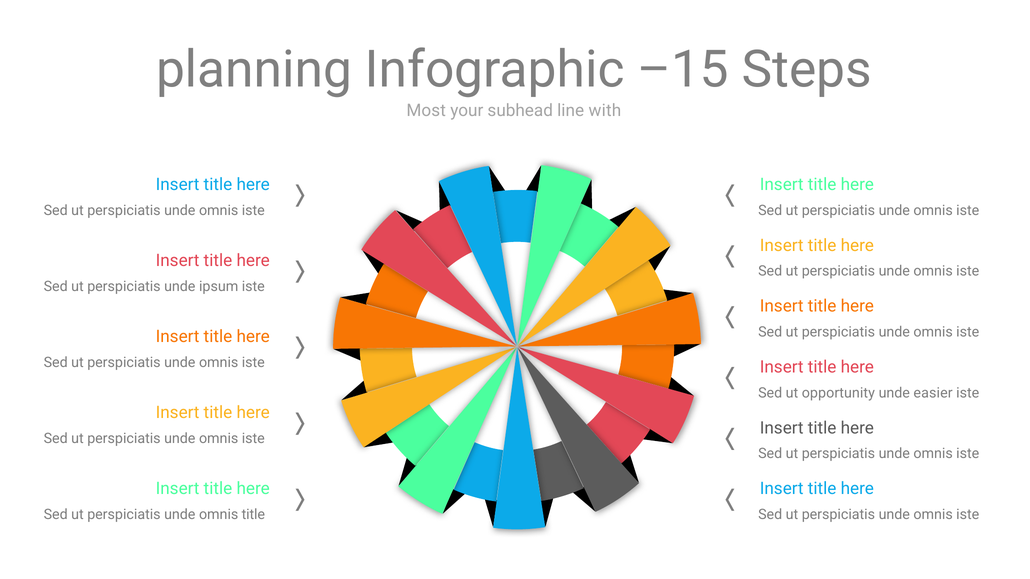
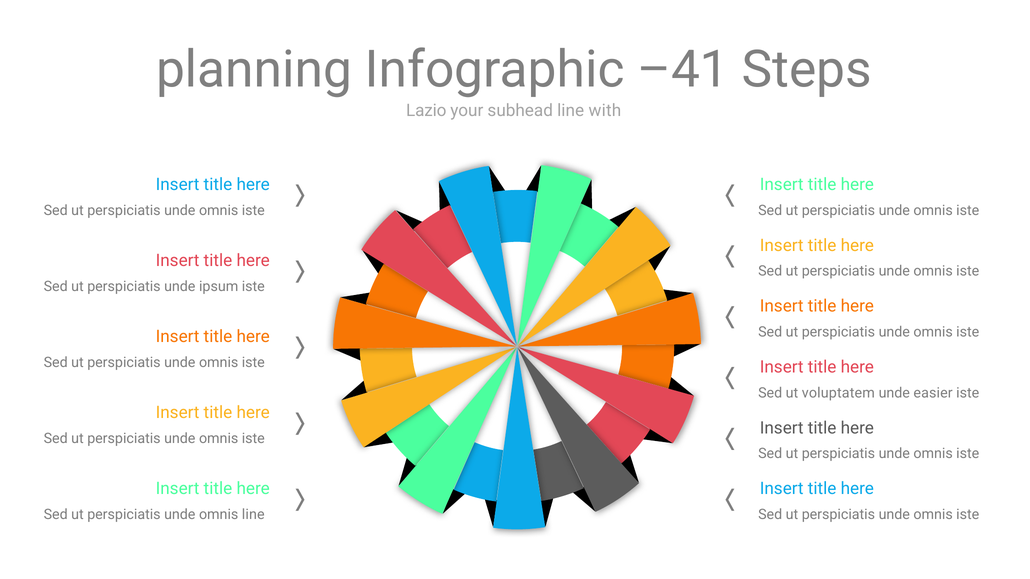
–15: –15 -> –41 (683, 70)
Most: Most -> Lazio (426, 110)
opportunity: opportunity -> voluptatem (838, 393)
omnis title: title -> line (253, 515)
